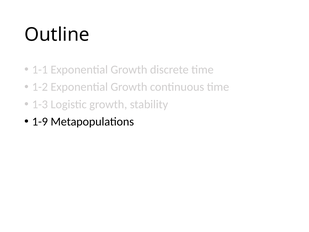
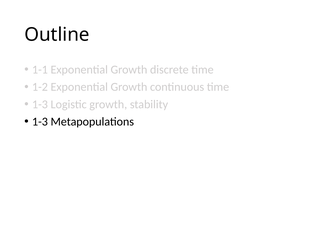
1-9: 1-9 -> 1-3 (40, 121)
